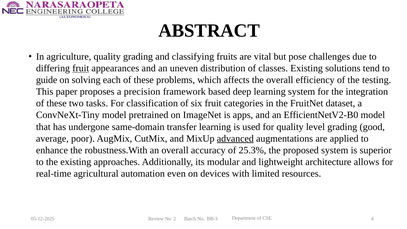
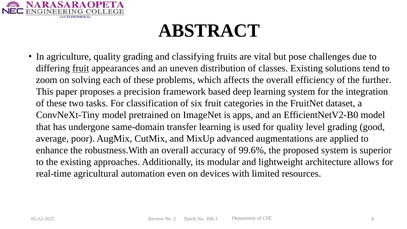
guide: guide -> zoom (47, 80)
testing: testing -> further (377, 80)
advanced underline: present -> none (235, 138)
25.3%: 25.3% -> 99.6% (252, 150)
